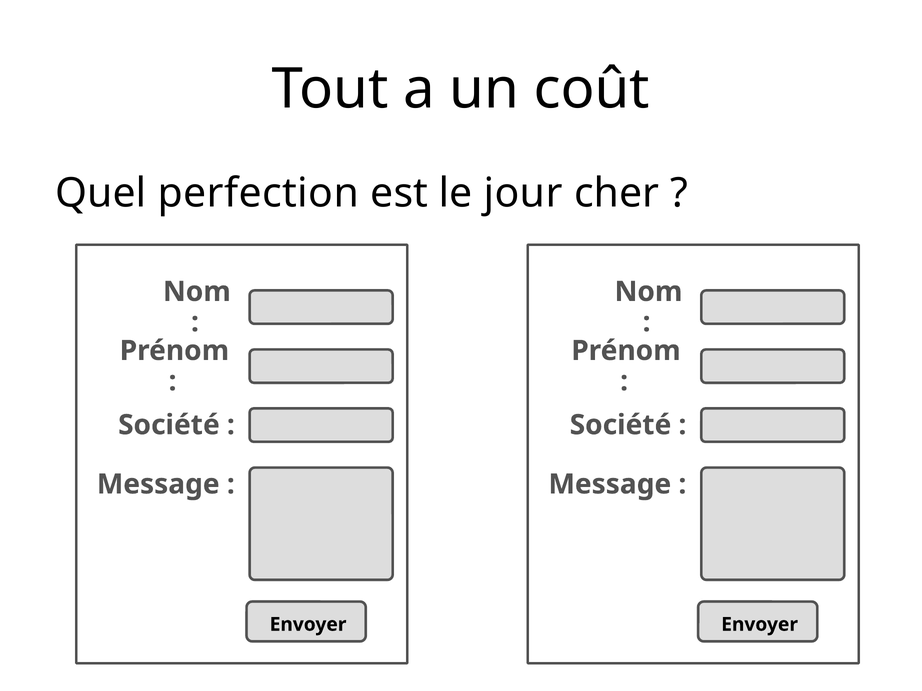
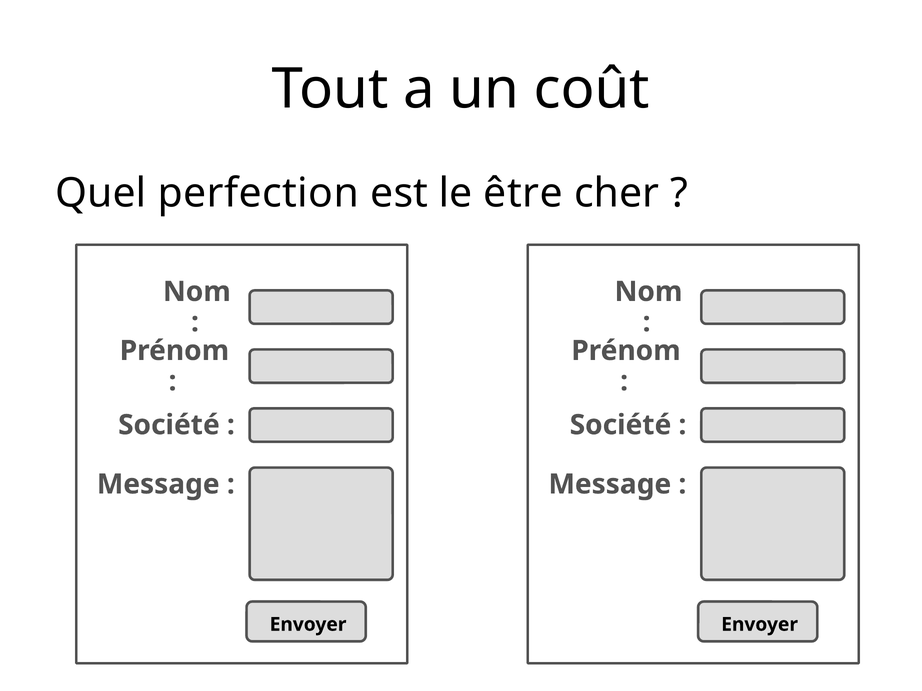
jour: jour -> être (523, 193)
